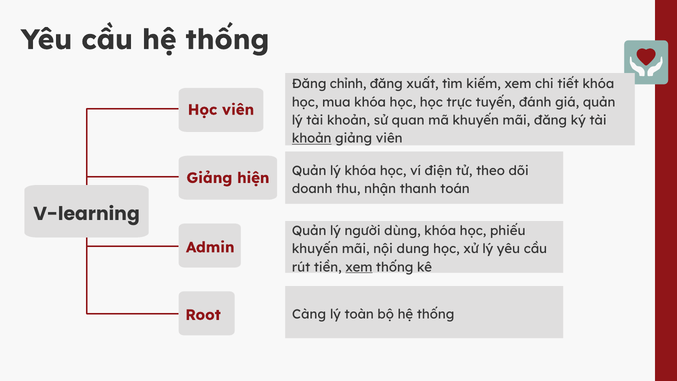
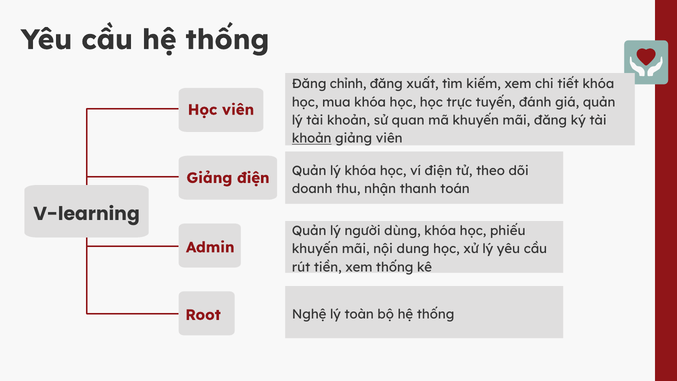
Giảng hiện: hiện -> điện (253, 178)
xem underline: present -> none (359, 267)
Càng: Càng -> Nghệ (309, 314)
